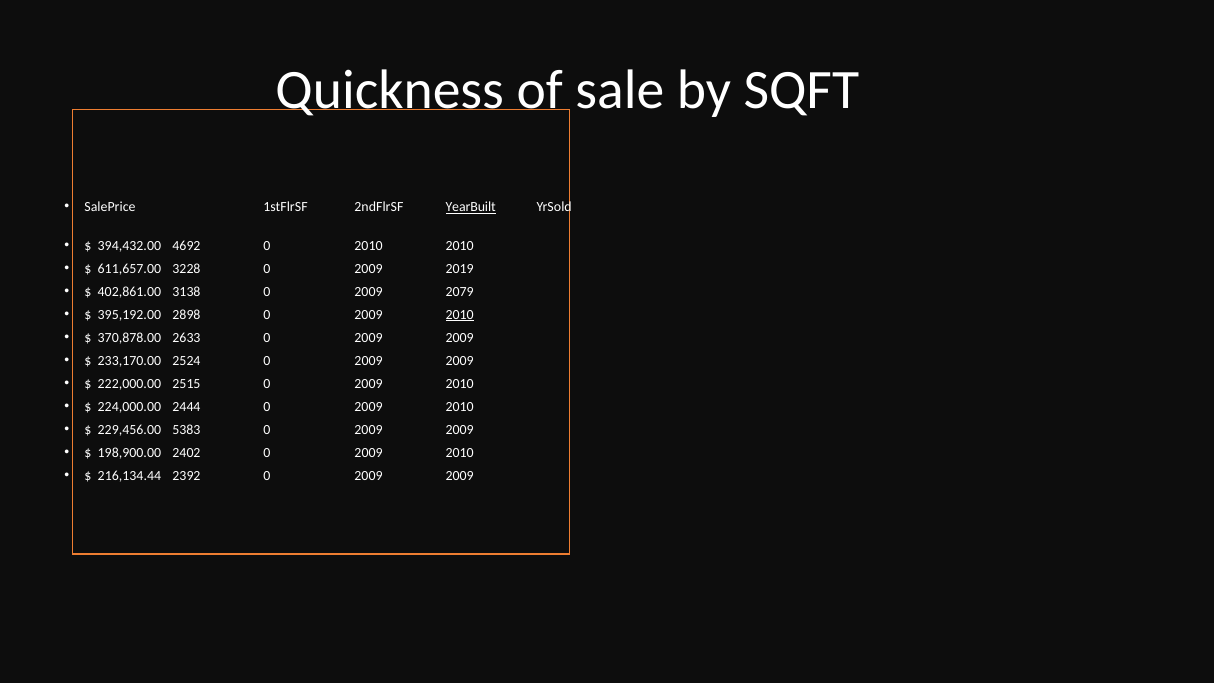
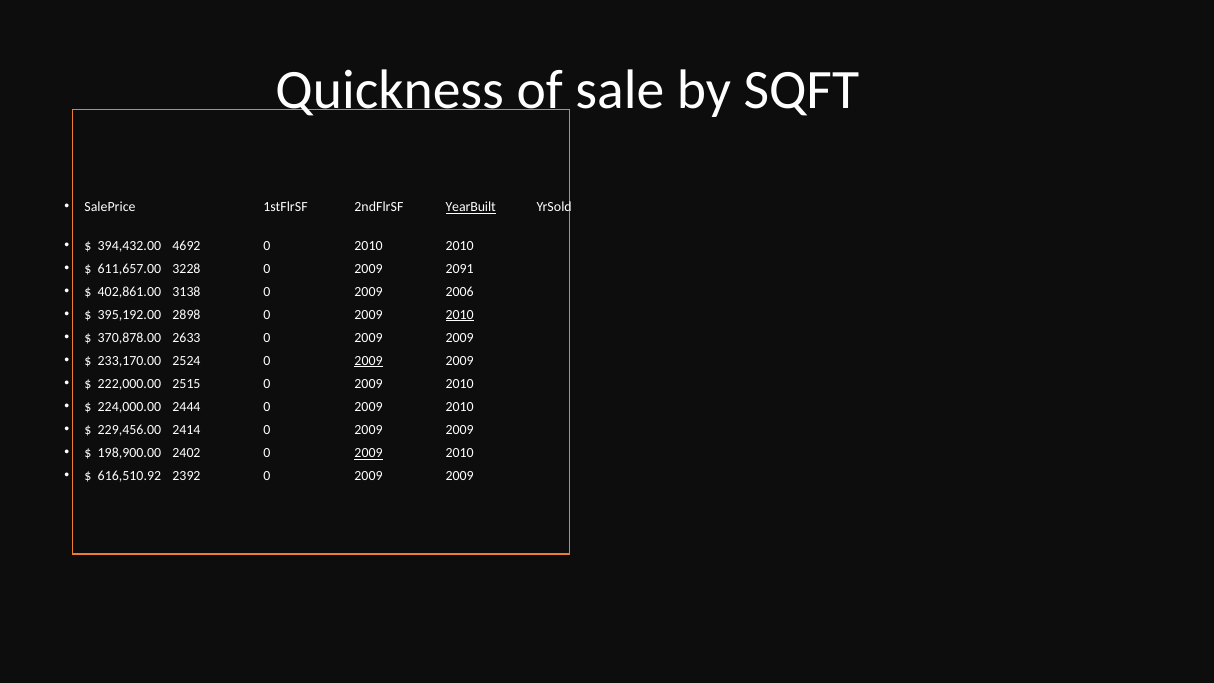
2019: 2019 -> 2091 (460, 269)
2079: 2079 -> 2006 (460, 292)
2009 underline: none -> present (369, 361)
5383: 5383 -> 2414 (186, 430)
2009 underline: none -> present (369, 453)
216,134.44: 216,134.44 -> 616,510.92 (129, 476)
